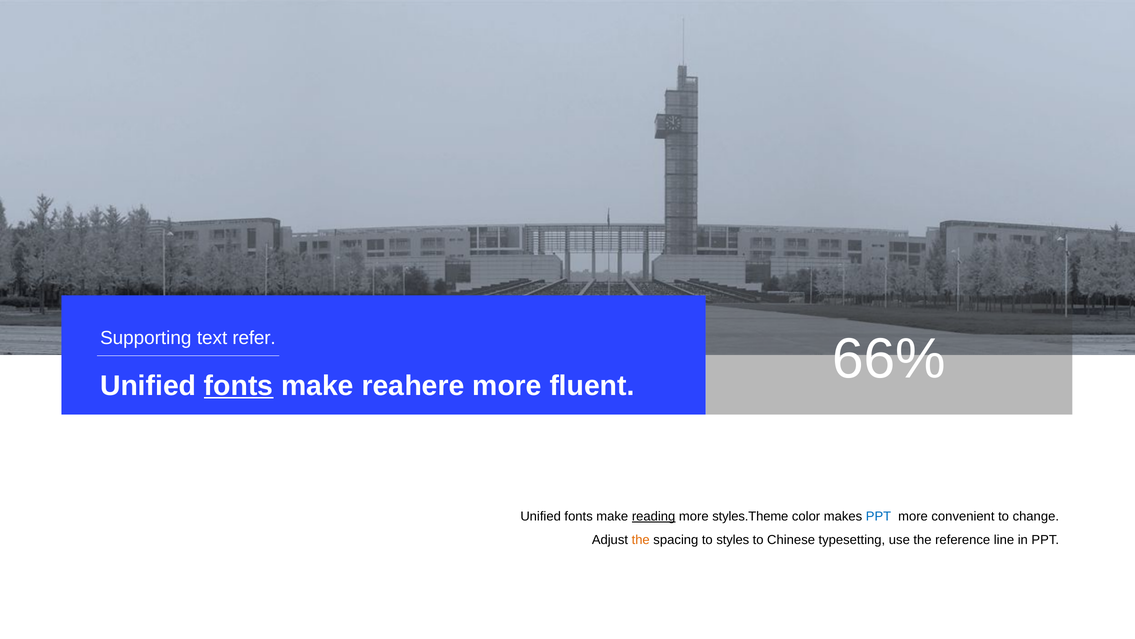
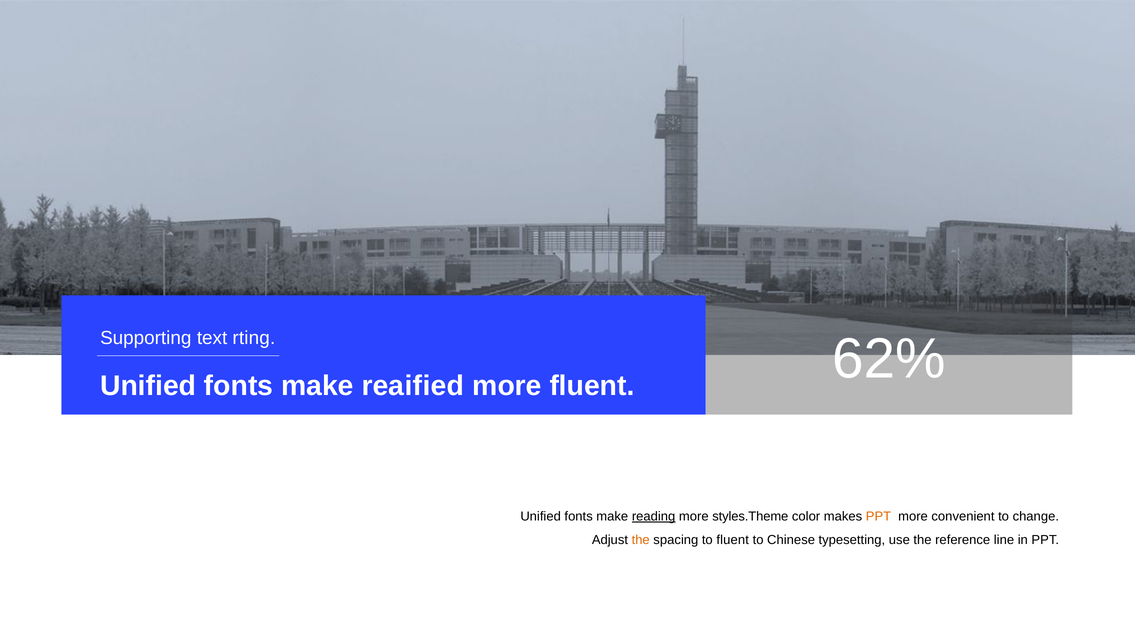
refer: refer -> rting (254, 337)
6%: 6% -> 2% (905, 359)
fonts underline: present -> none (239, 385)
here: here -> ified (434, 385)
PPT colour: blue -> orange (878, 516)
to styles: styles -> fluent (733, 539)
